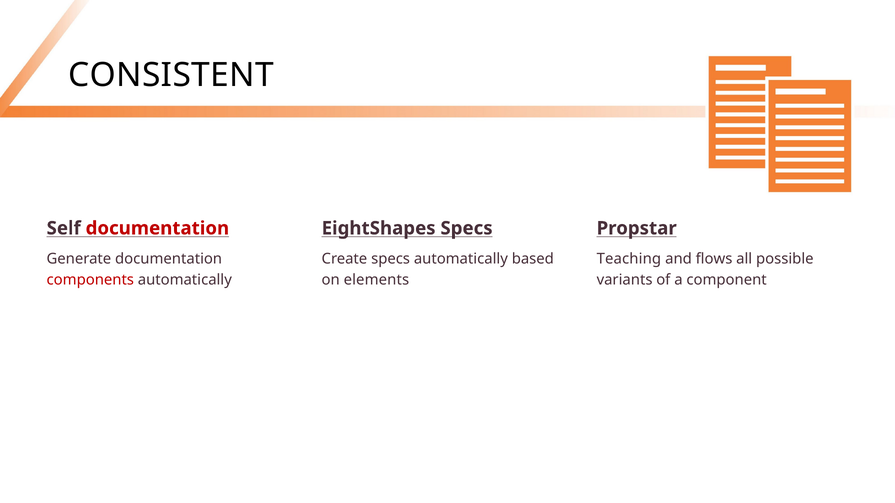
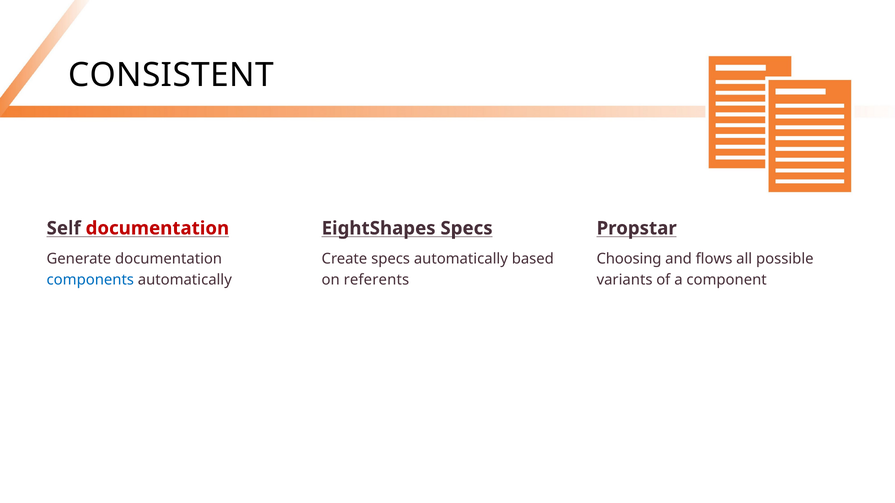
Teaching: Teaching -> Choosing (629, 259)
components colour: red -> blue (90, 280)
elements: elements -> referents (376, 280)
